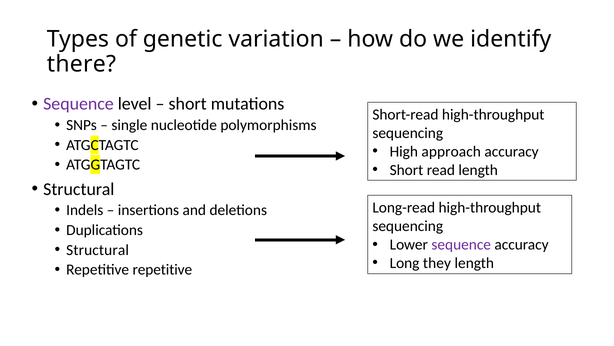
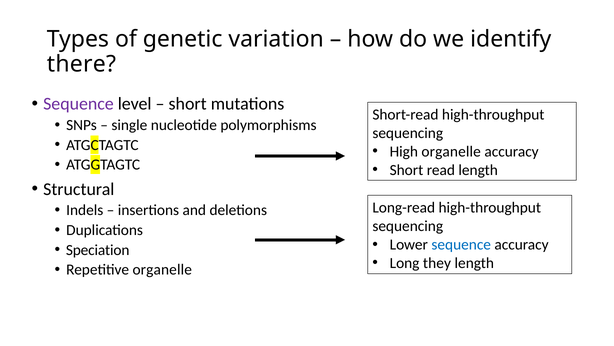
High approach: approach -> organelle (451, 151)
sequence colour: purple -> blue (461, 244)
Structural: Structural -> Speciation (98, 250)
Repetitive repetitive: repetitive -> organelle (162, 269)
